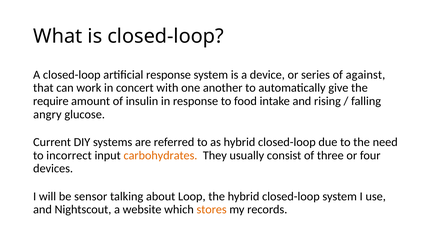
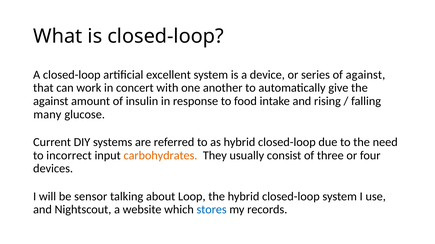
artificial response: response -> excellent (168, 75)
require: require -> against (51, 101)
angry: angry -> many (47, 115)
stores colour: orange -> blue (212, 210)
